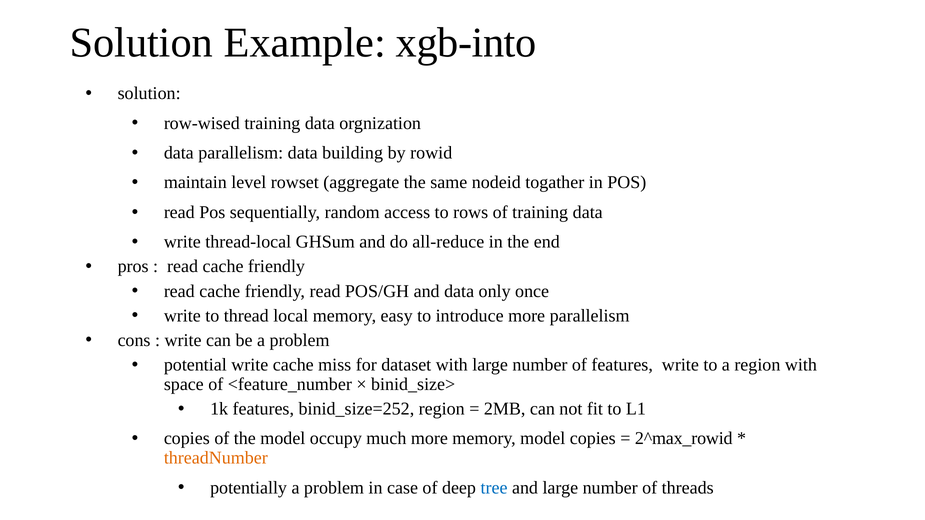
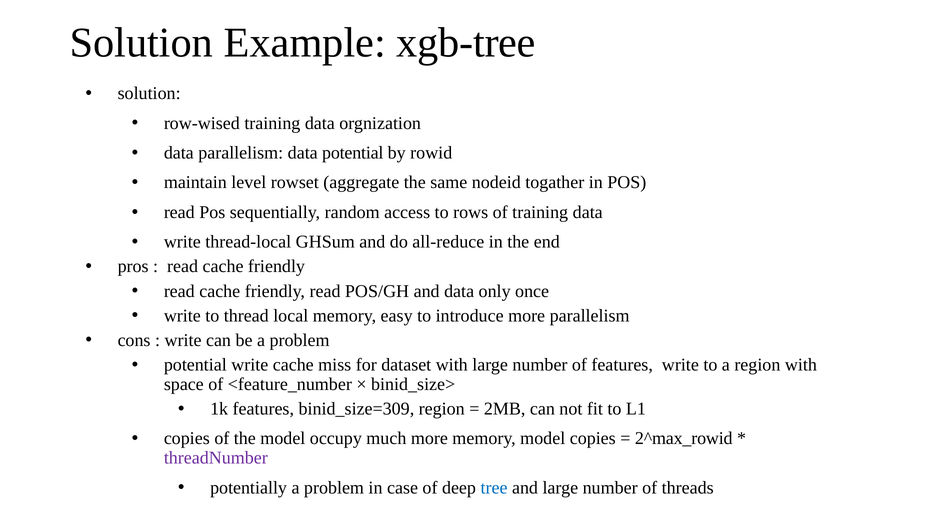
xgb-into: xgb-into -> xgb-tree (466, 43)
data building: building -> potential (353, 153)
binid_size=252: binid_size=252 -> binid_size=309 (356, 409)
threadNumber colour: orange -> purple (216, 458)
